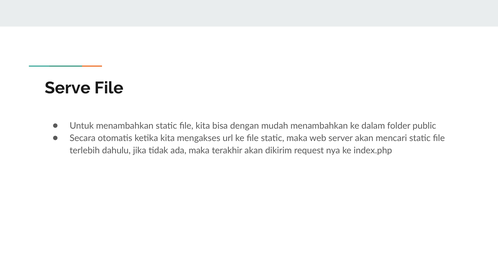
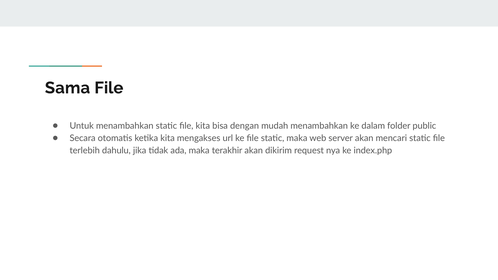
Serve: Serve -> Sama (67, 88)
